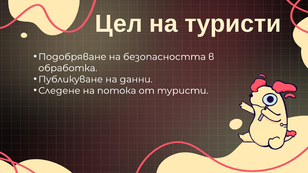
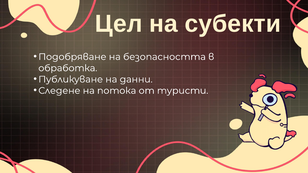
на туристи: туристи -> субекти (233, 24)
